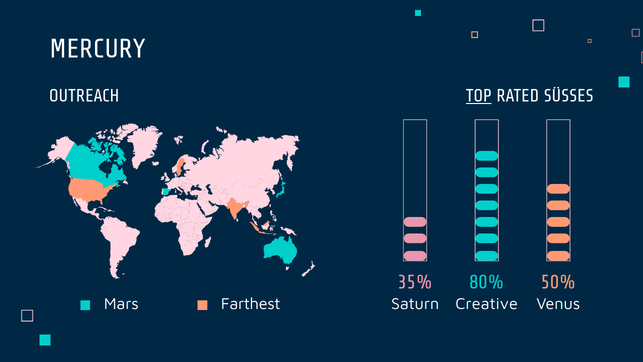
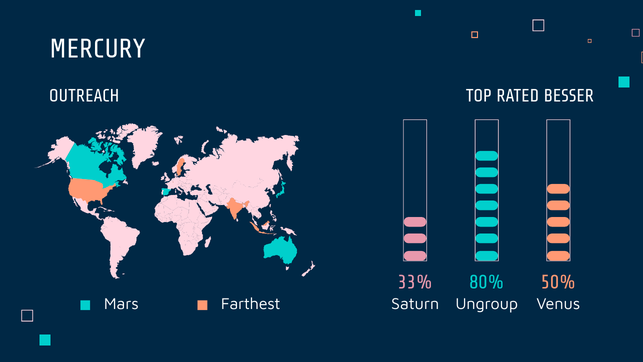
TOP underline: present -> none (479, 96)
SÜSSES: SÜSSES -> BESSER (569, 96)
35%: 35% -> 33% (415, 282)
Creative: Creative -> Ungroup (487, 304)
